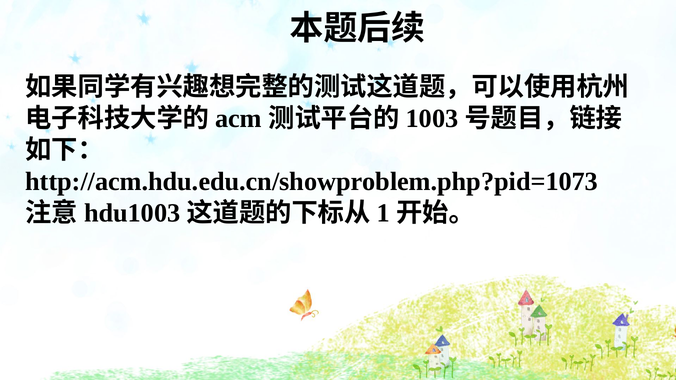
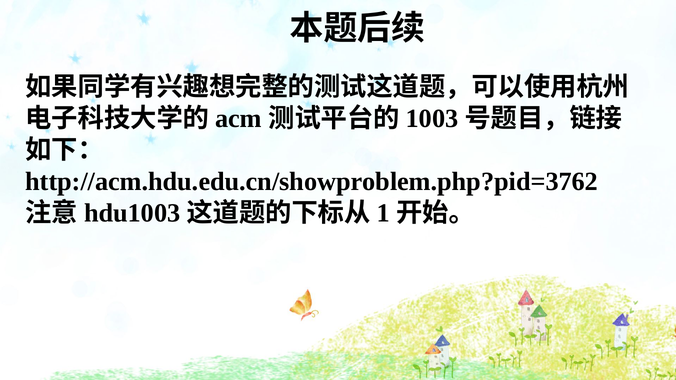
http://acm.hdu.edu.cn/showproblem.php?pid=1073: http://acm.hdu.edu.cn/showproblem.php?pid=1073 -> http://acm.hdu.edu.cn/showproblem.php?pid=3762 (312, 182)
